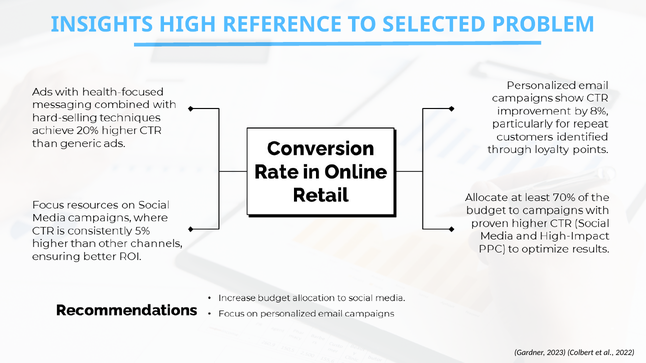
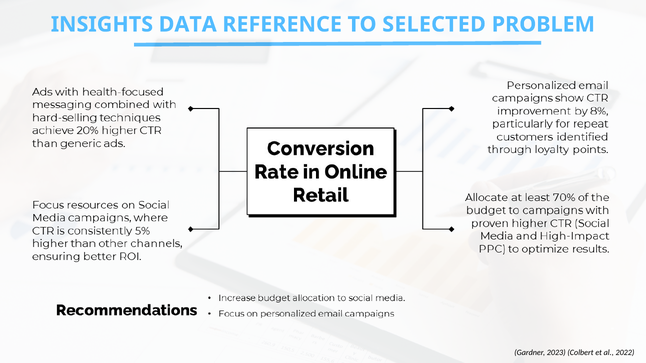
HIGH: HIGH -> DATA (188, 24)
